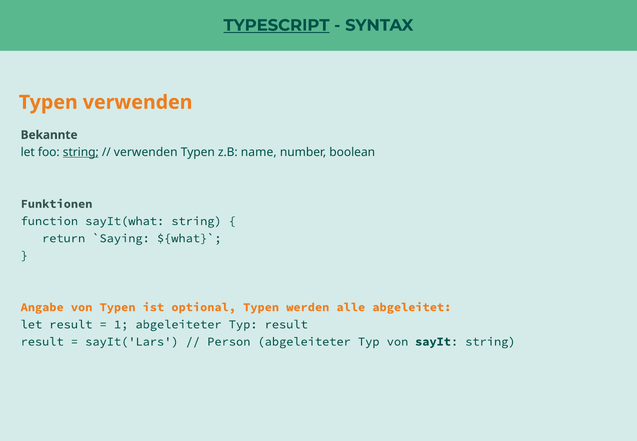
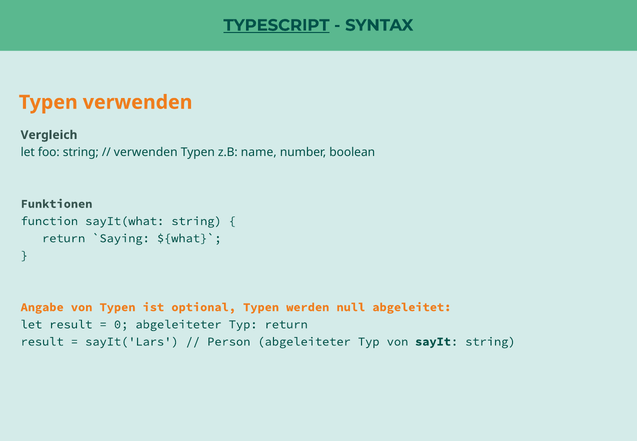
Bekannte: Bekannte -> Vergleich (49, 135)
string underline: present -> none (81, 152)
alle: alle -> null (351, 307)
1: 1 -> 0 (121, 324)
Typ result: result -> return (286, 324)
